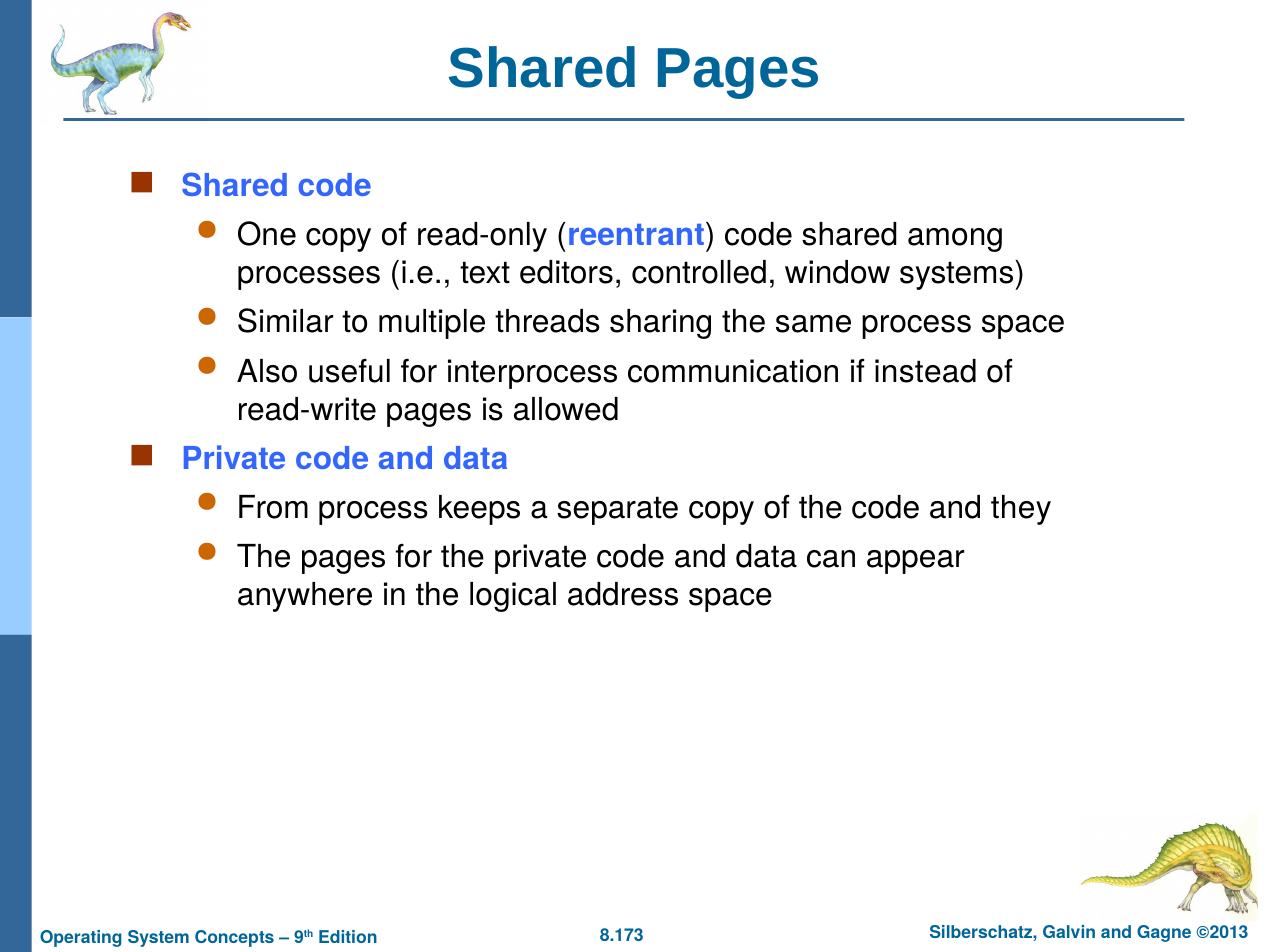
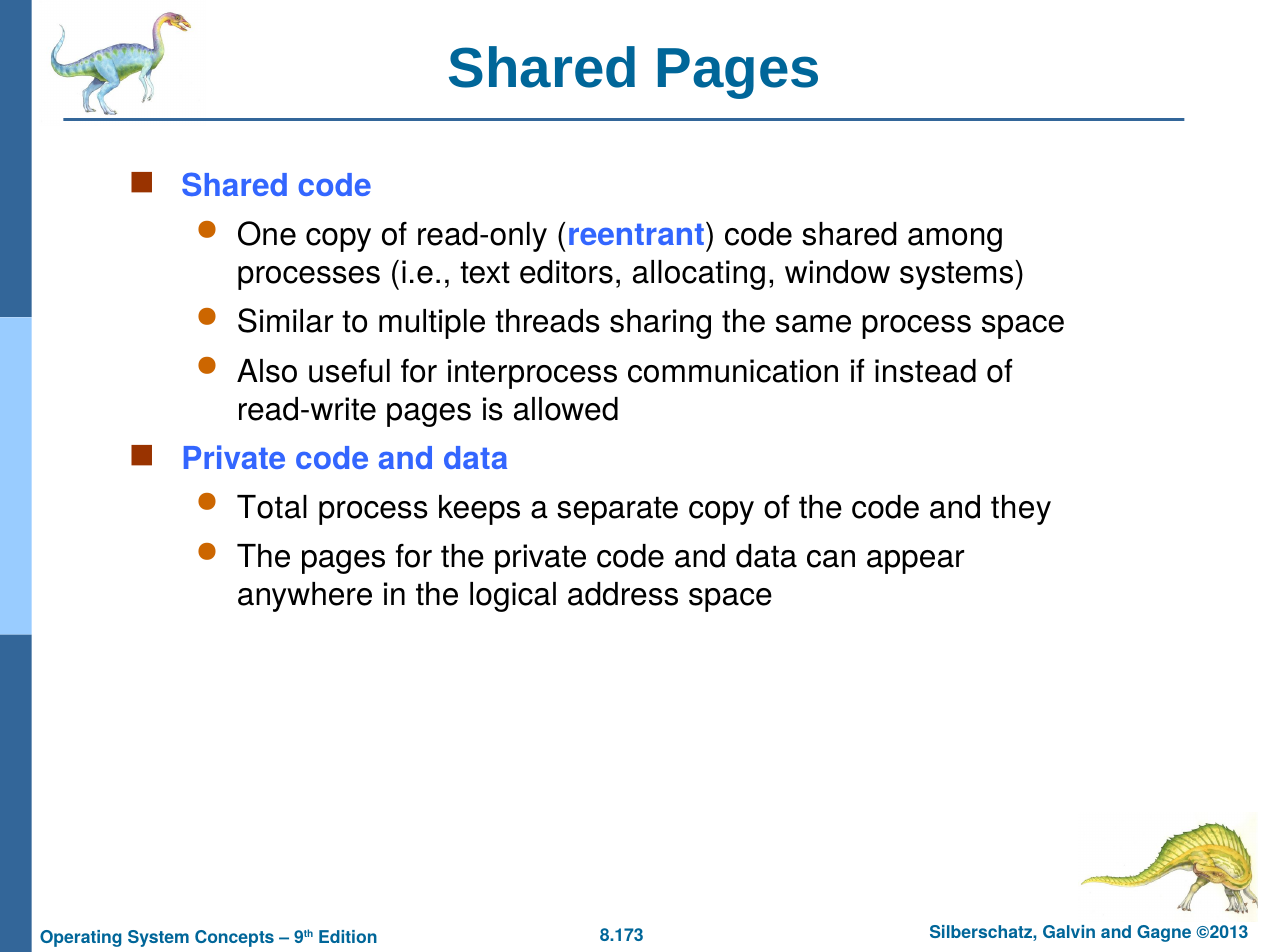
controlled: controlled -> allocating (704, 273)
From: From -> Total (273, 508)
